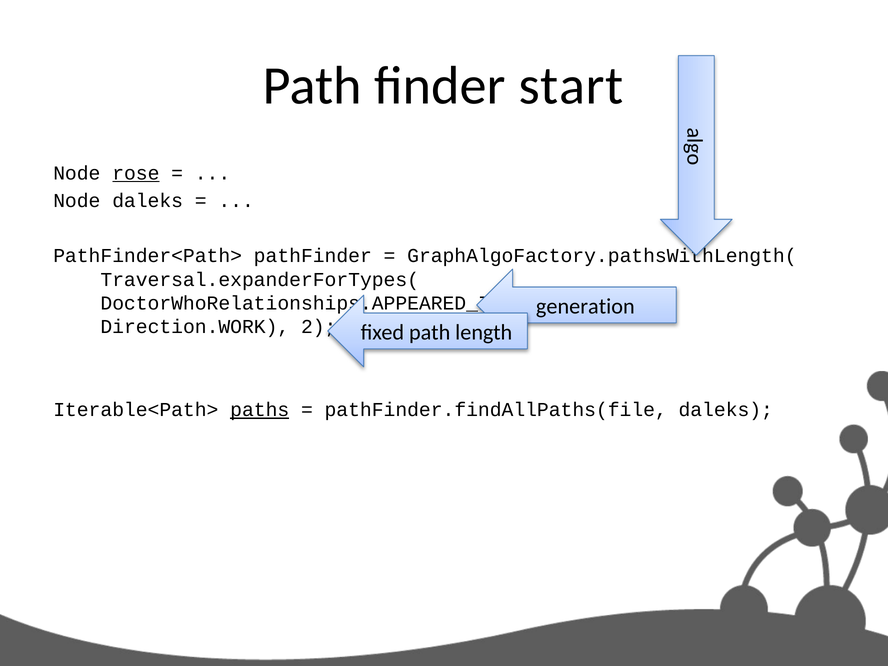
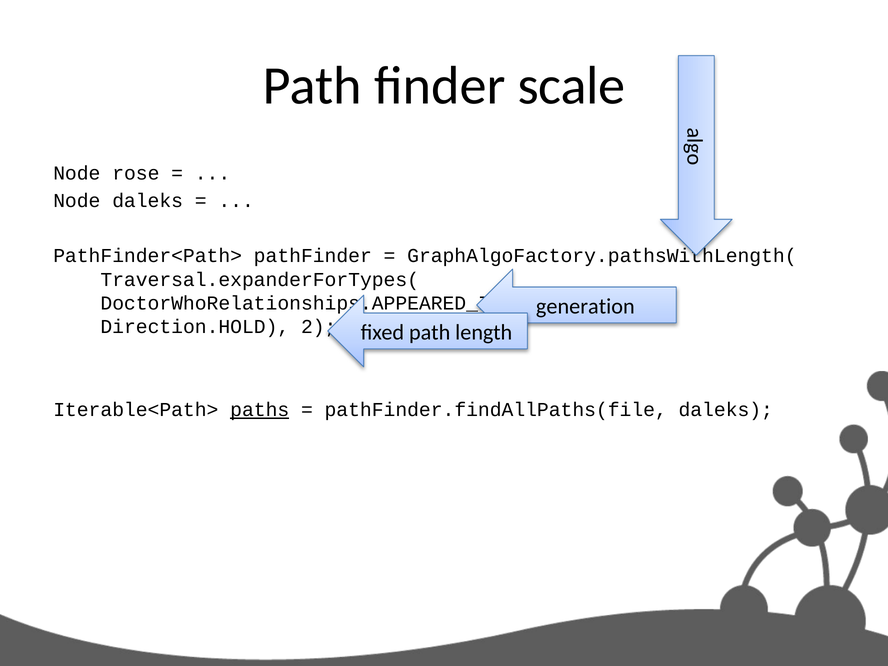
start: start -> scale (571, 86)
rose underline: present -> none (136, 173)
Direction.WORK: Direction.WORK -> Direction.HOLD (195, 327)
